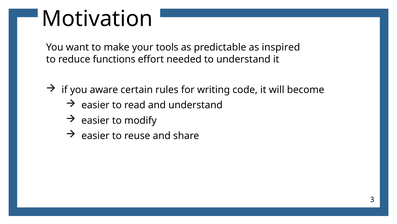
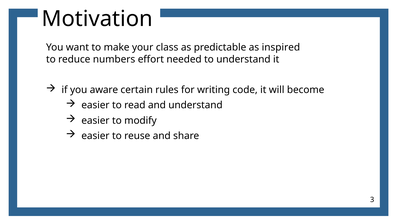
tools: tools -> class (167, 47)
functions: functions -> numbers (114, 59)
